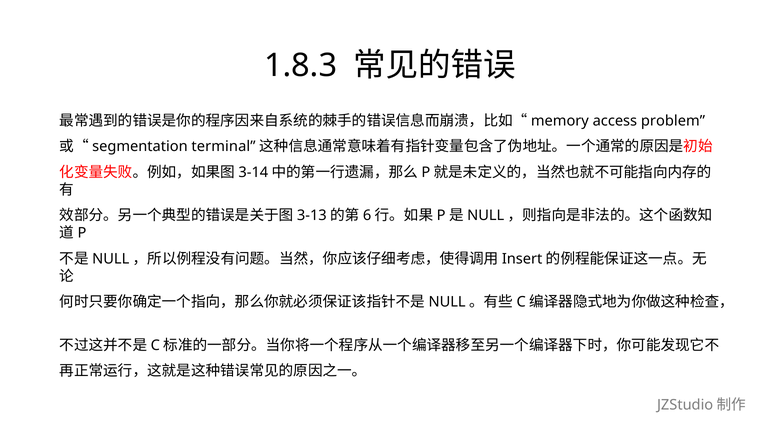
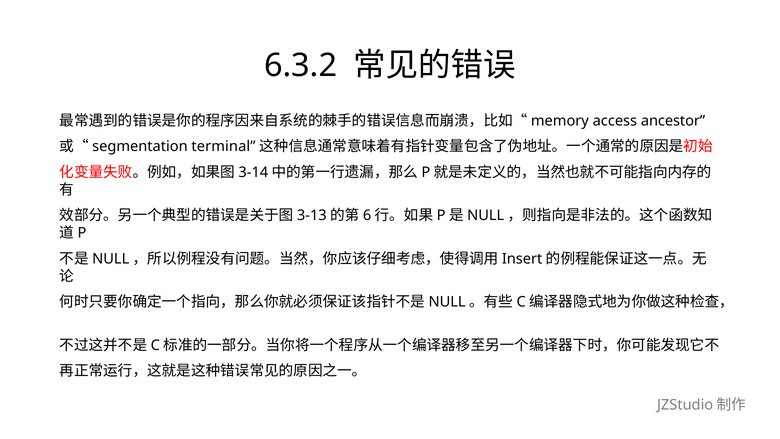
1.8.3: 1.8.3 -> 6.3.2 (301, 66)
problem: problem -> ancestor (673, 121)
